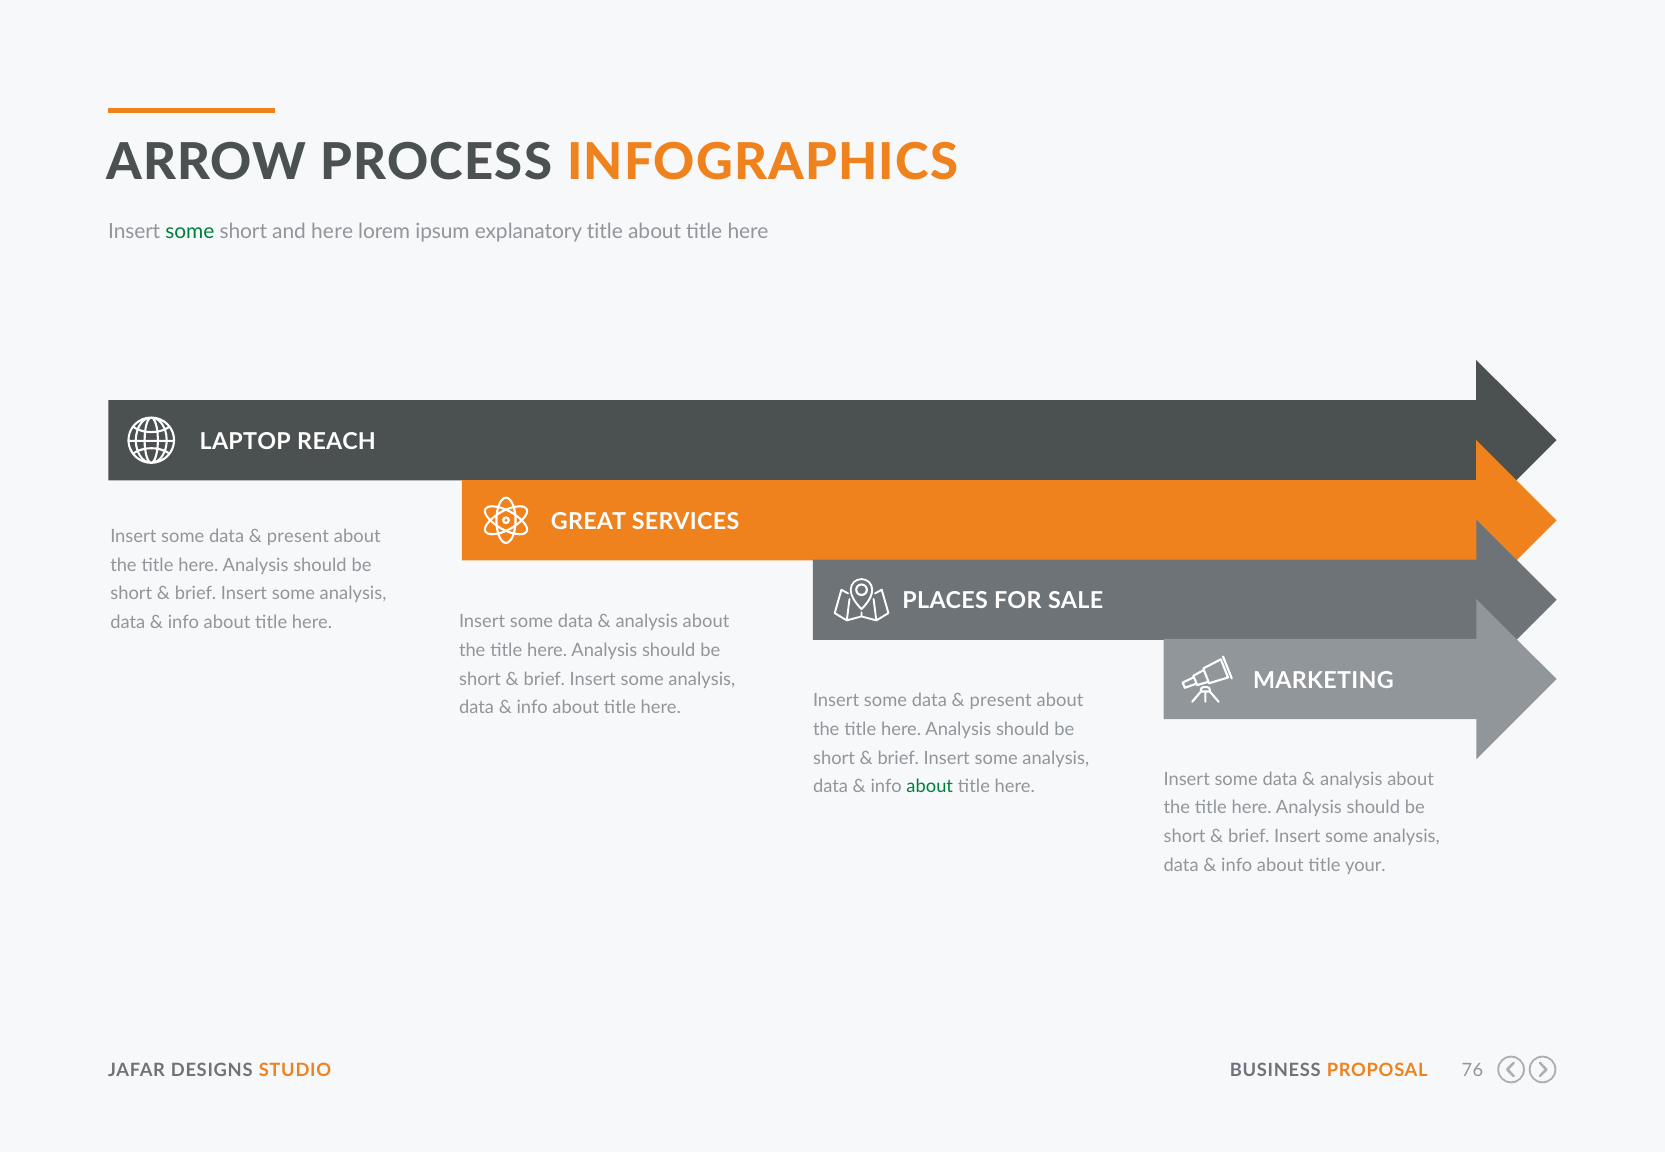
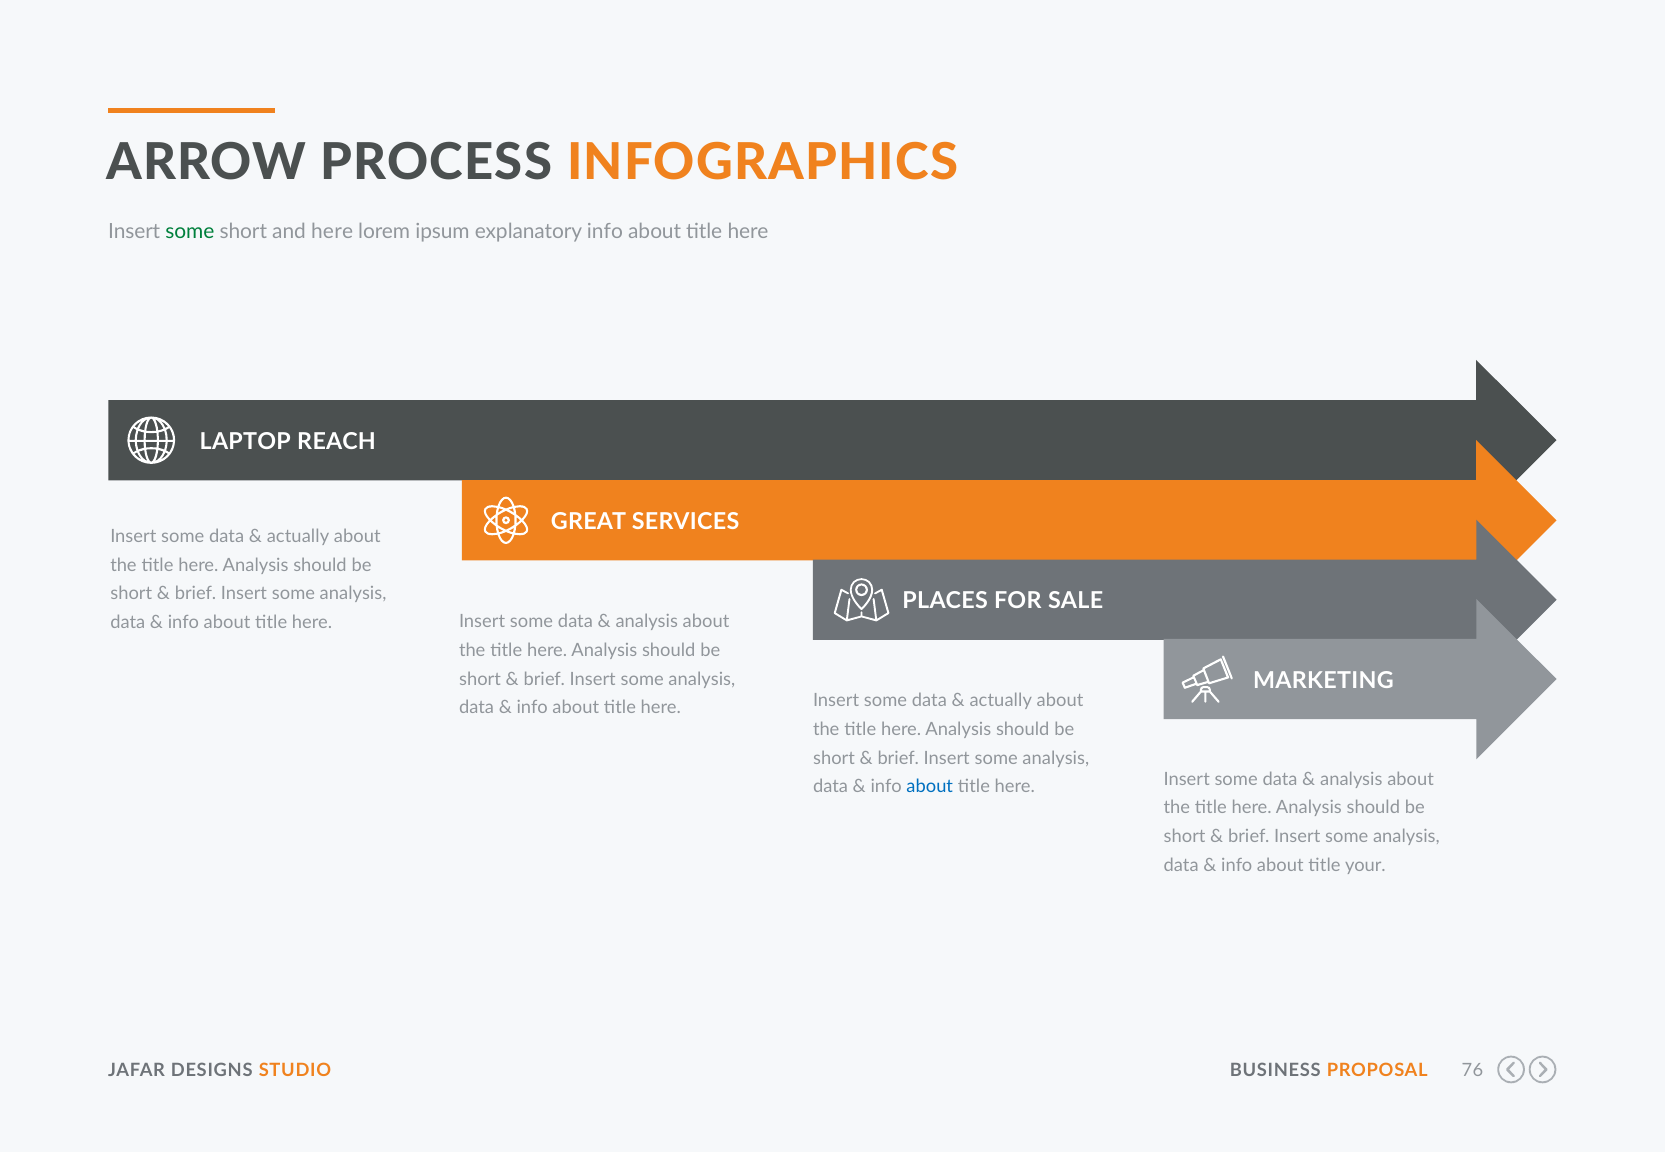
explanatory title: title -> info (605, 232)
present: present -> actually (298, 537)
present: present -> actually (1001, 701)
about colour: green -> blue (930, 787)
